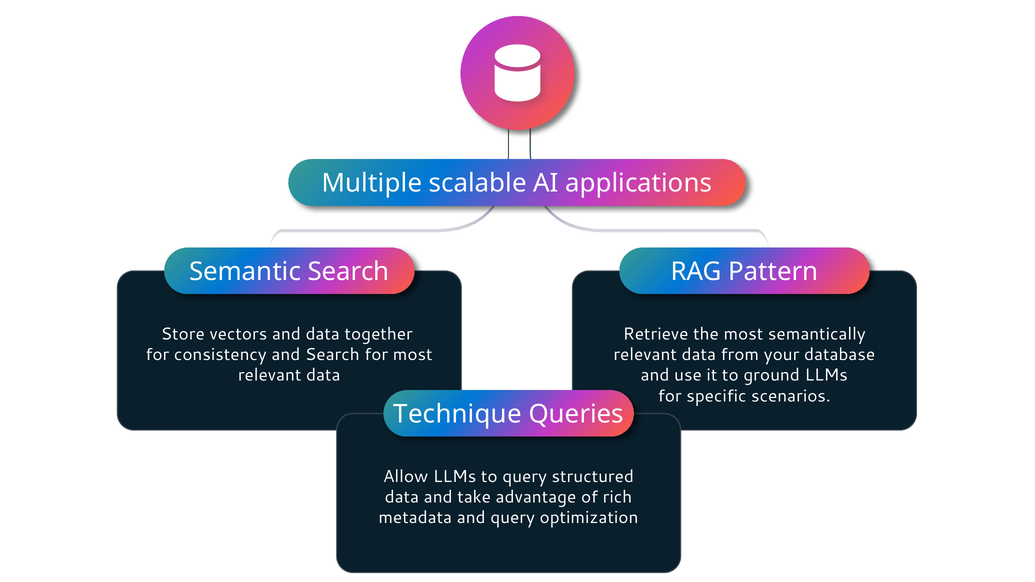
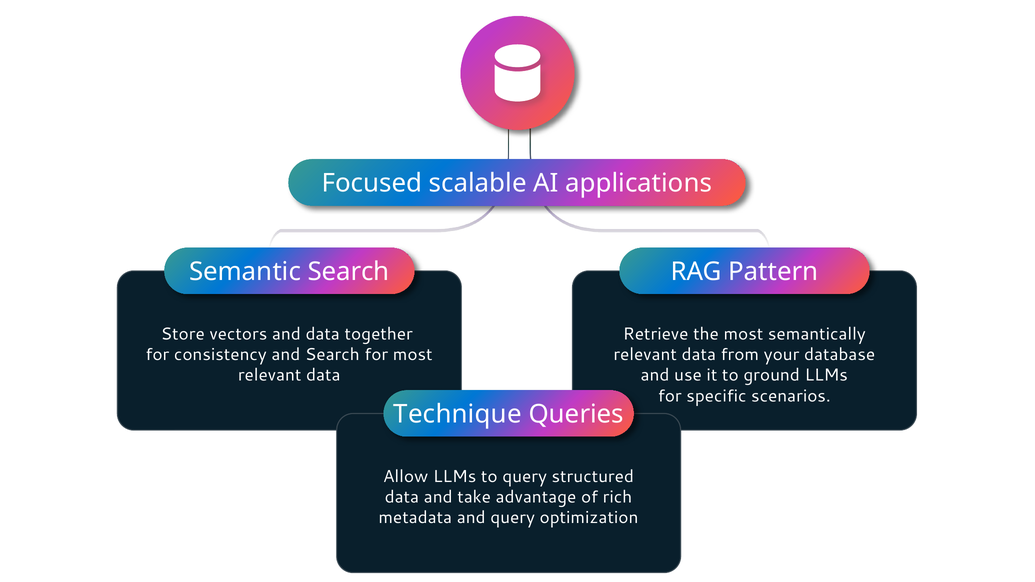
Multiple: Multiple -> Focused (372, 183)
